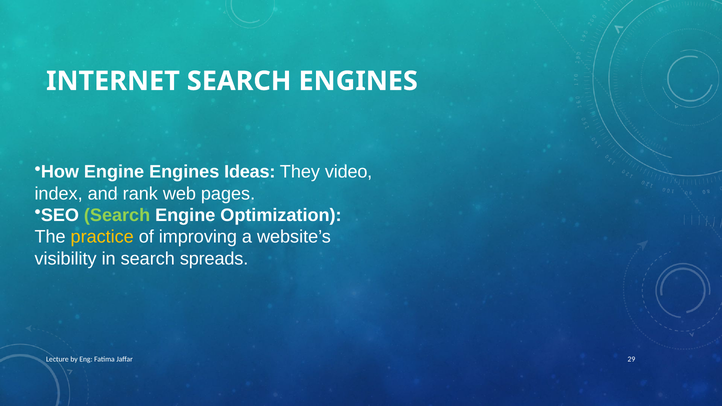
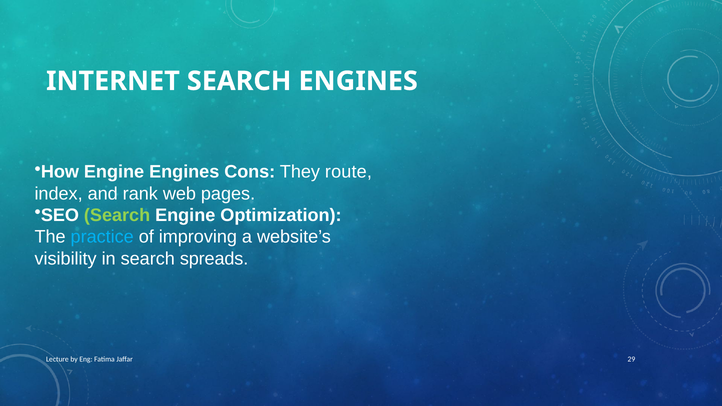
Ideas: Ideas -> Cons (250, 172)
video: video -> route (348, 172)
practice colour: yellow -> light blue (102, 237)
